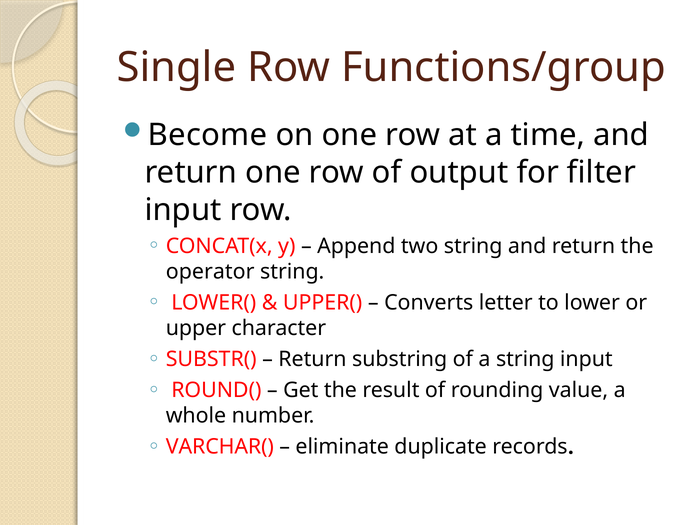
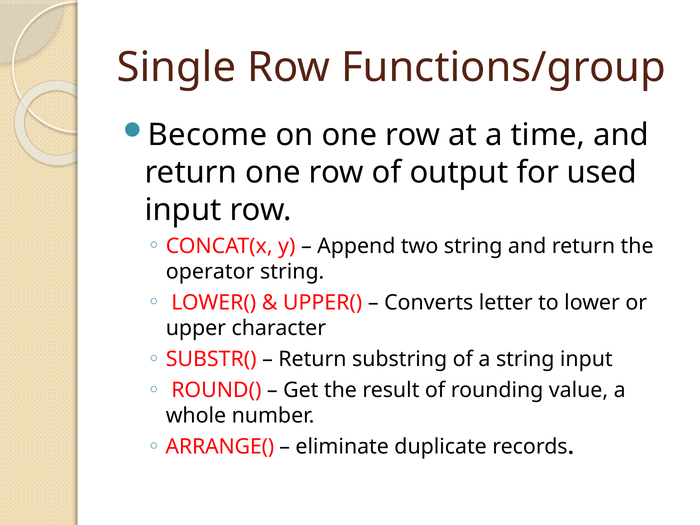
filter: filter -> used (602, 173)
VARCHAR(: VARCHAR( -> ARRANGE( (220, 447)
